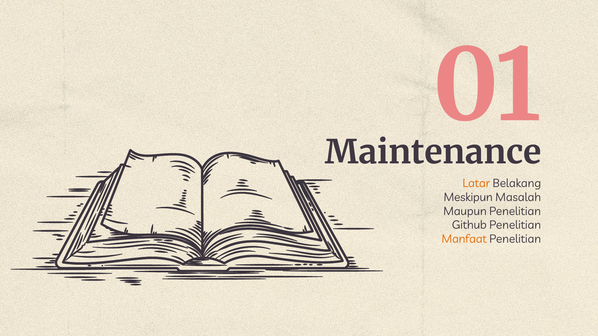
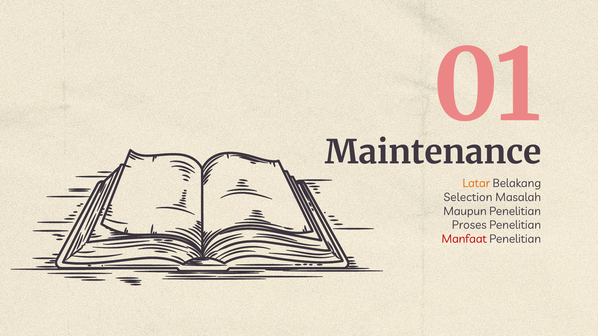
Meskipun: Meskipun -> Selection (468, 197)
Github: Github -> Proses (469, 225)
Manfaat colour: orange -> red (464, 239)
